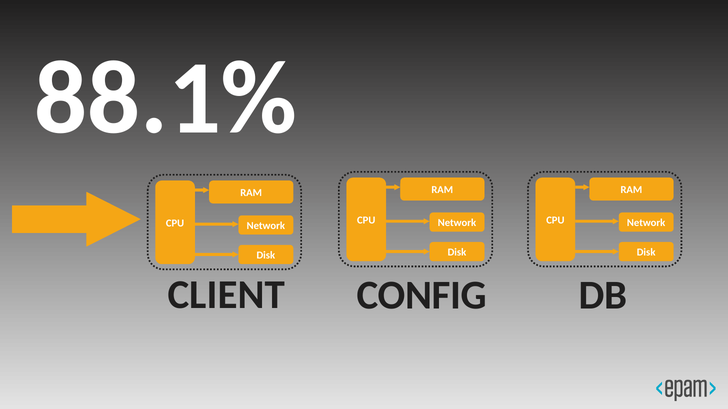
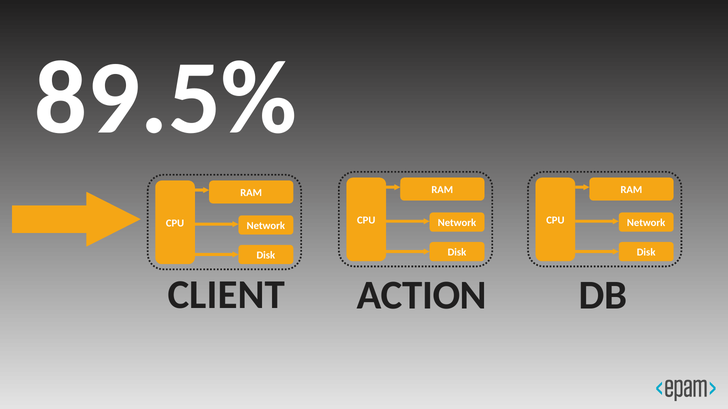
88.1%: 88.1% -> 89.5% (166, 98)
CONFIG: CONFIG -> ACTION (422, 296)
